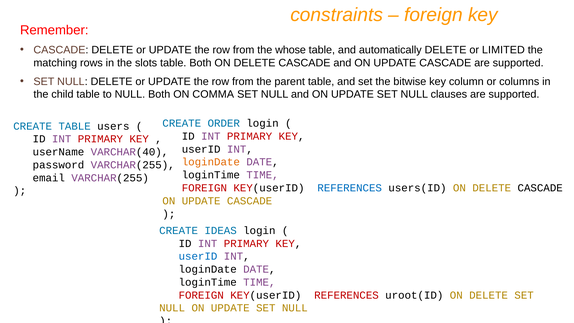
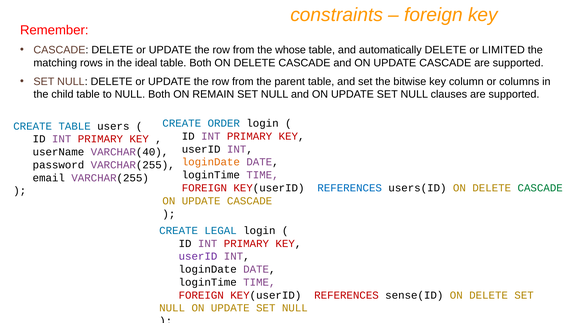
slots: slots -> ideal (146, 63)
COMMA: COMMA -> REMAIN (213, 94)
CASCADE colour: black -> green (540, 188)
IDEAS: IDEAS -> LEGAL (221, 230)
userID colour: blue -> purple (198, 256)
uroot(ID: uroot(ID -> sense(ID (414, 295)
